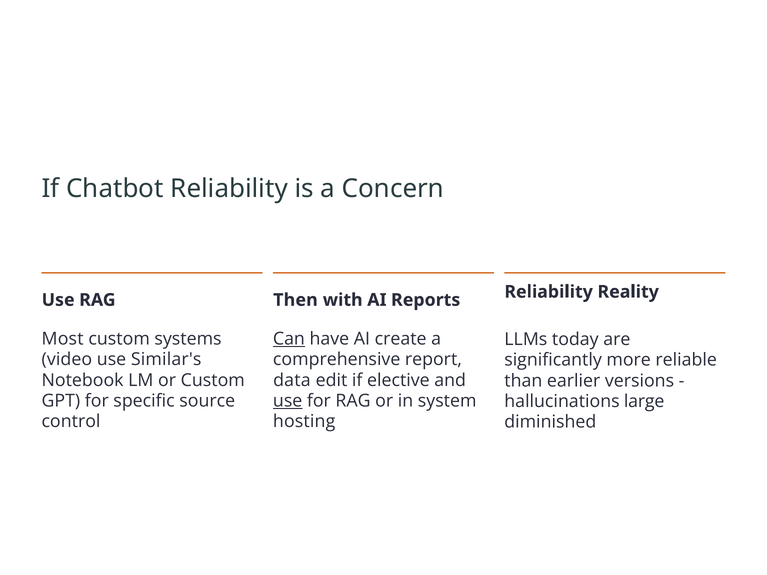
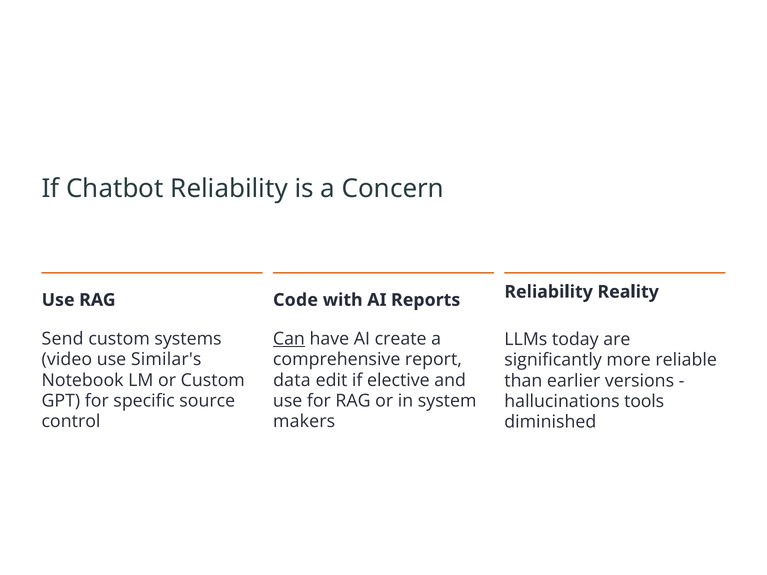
Then: Then -> Code (295, 300)
Most: Most -> Send (63, 339)
use underline: present -> none (288, 401)
large: large -> tools (644, 401)
hosting: hosting -> makers (304, 422)
